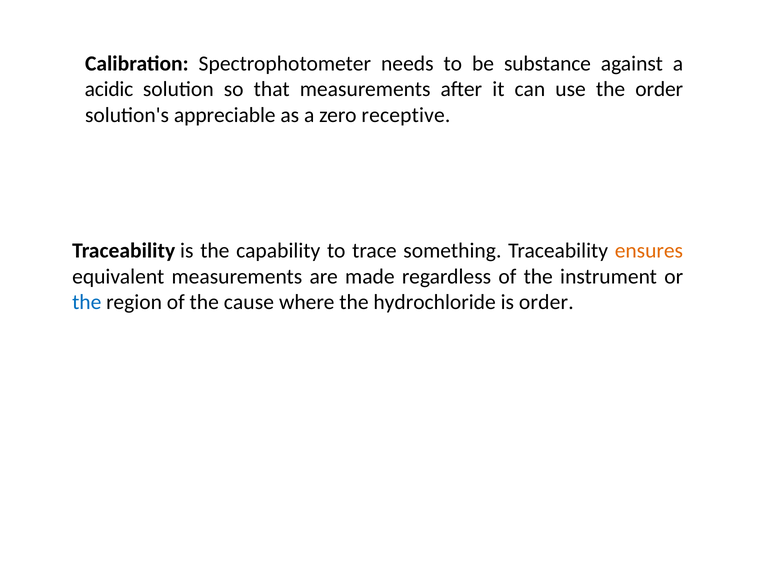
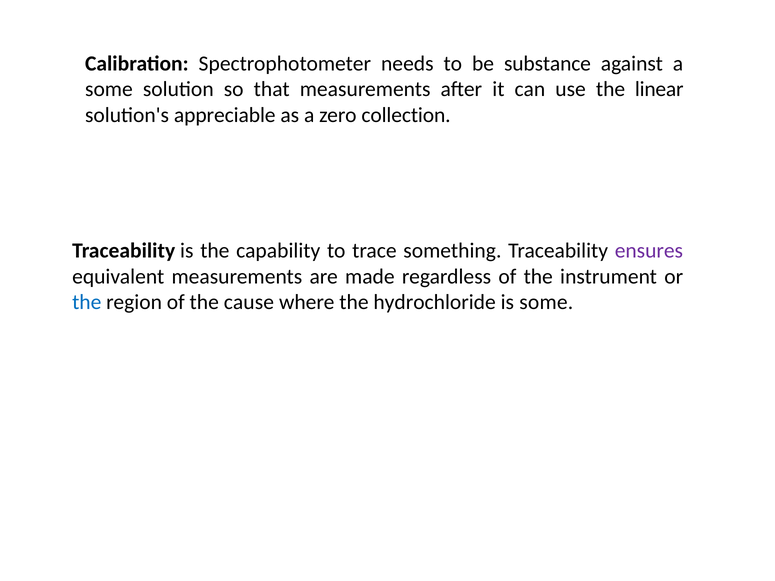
acidic: acidic -> some (109, 89)
the order: order -> linear (659, 89)
receptive: receptive -> collection (406, 115)
ensures colour: orange -> purple (649, 251)
is order: order -> some (546, 302)
